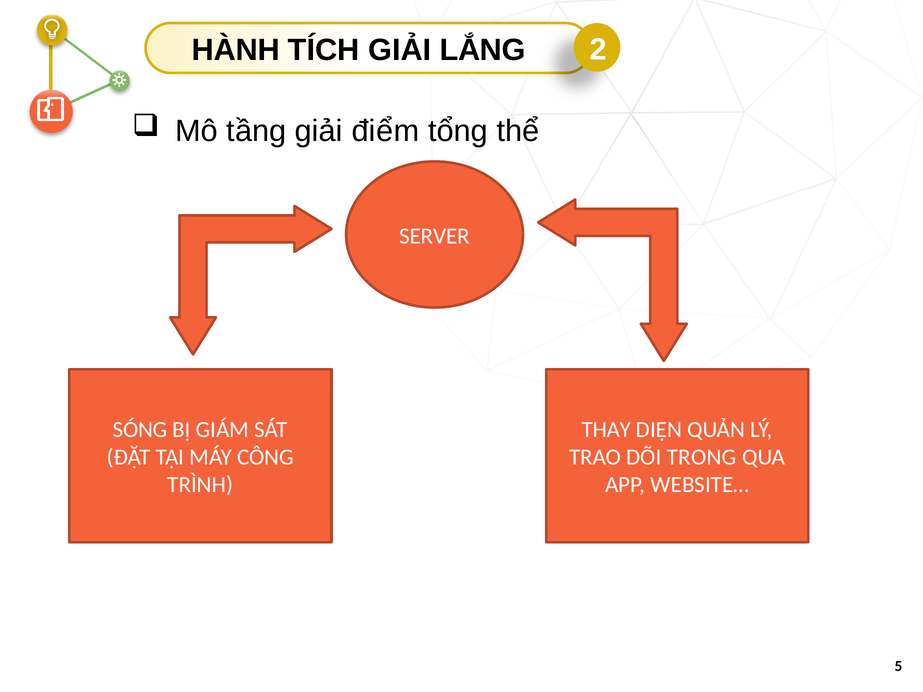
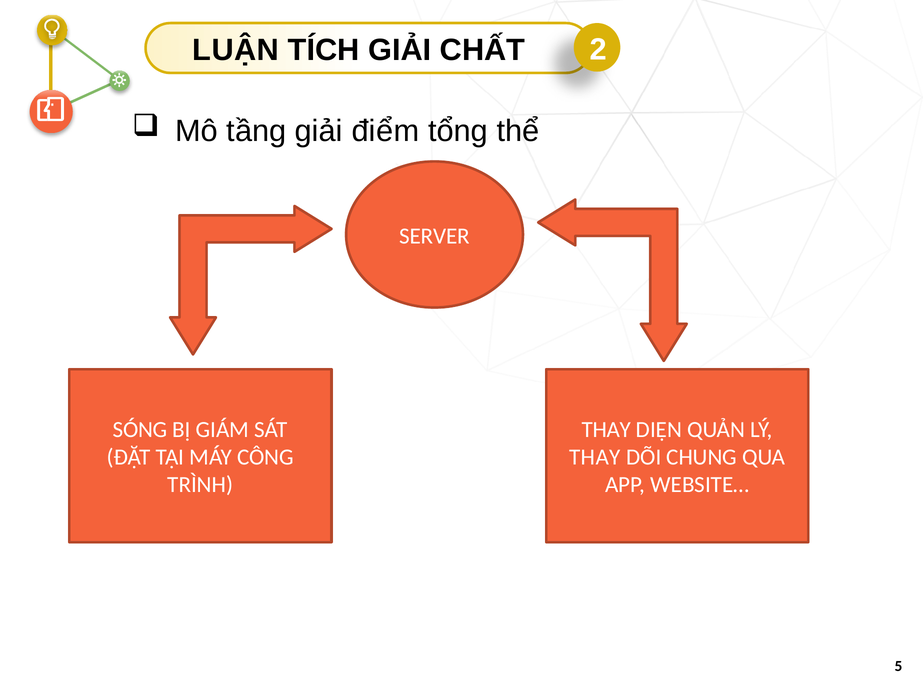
HÀNH: HÀNH -> LUẬN (236, 50)
LẮNG: LẮNG -> CHẤT (483, 50)
TRAO: TRAO -> THAY (595, 457)
TRONG: TRONG -> CHUNG (702, 457)
